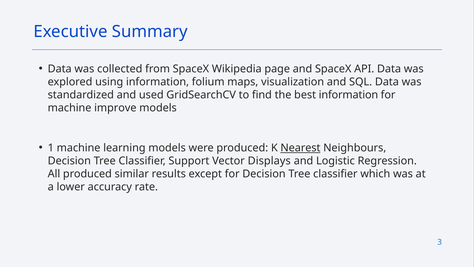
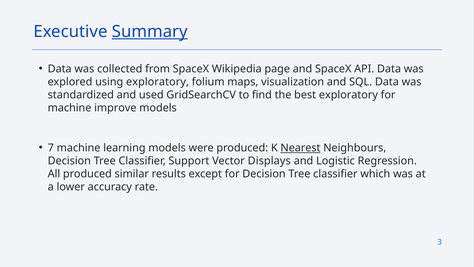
Summary underline: none -> present (150, 32)
using information: information -> exploratory (157, 82)
best information: information -> exploratory (348, 95)
1: 1 -> 7 (51, 148)
